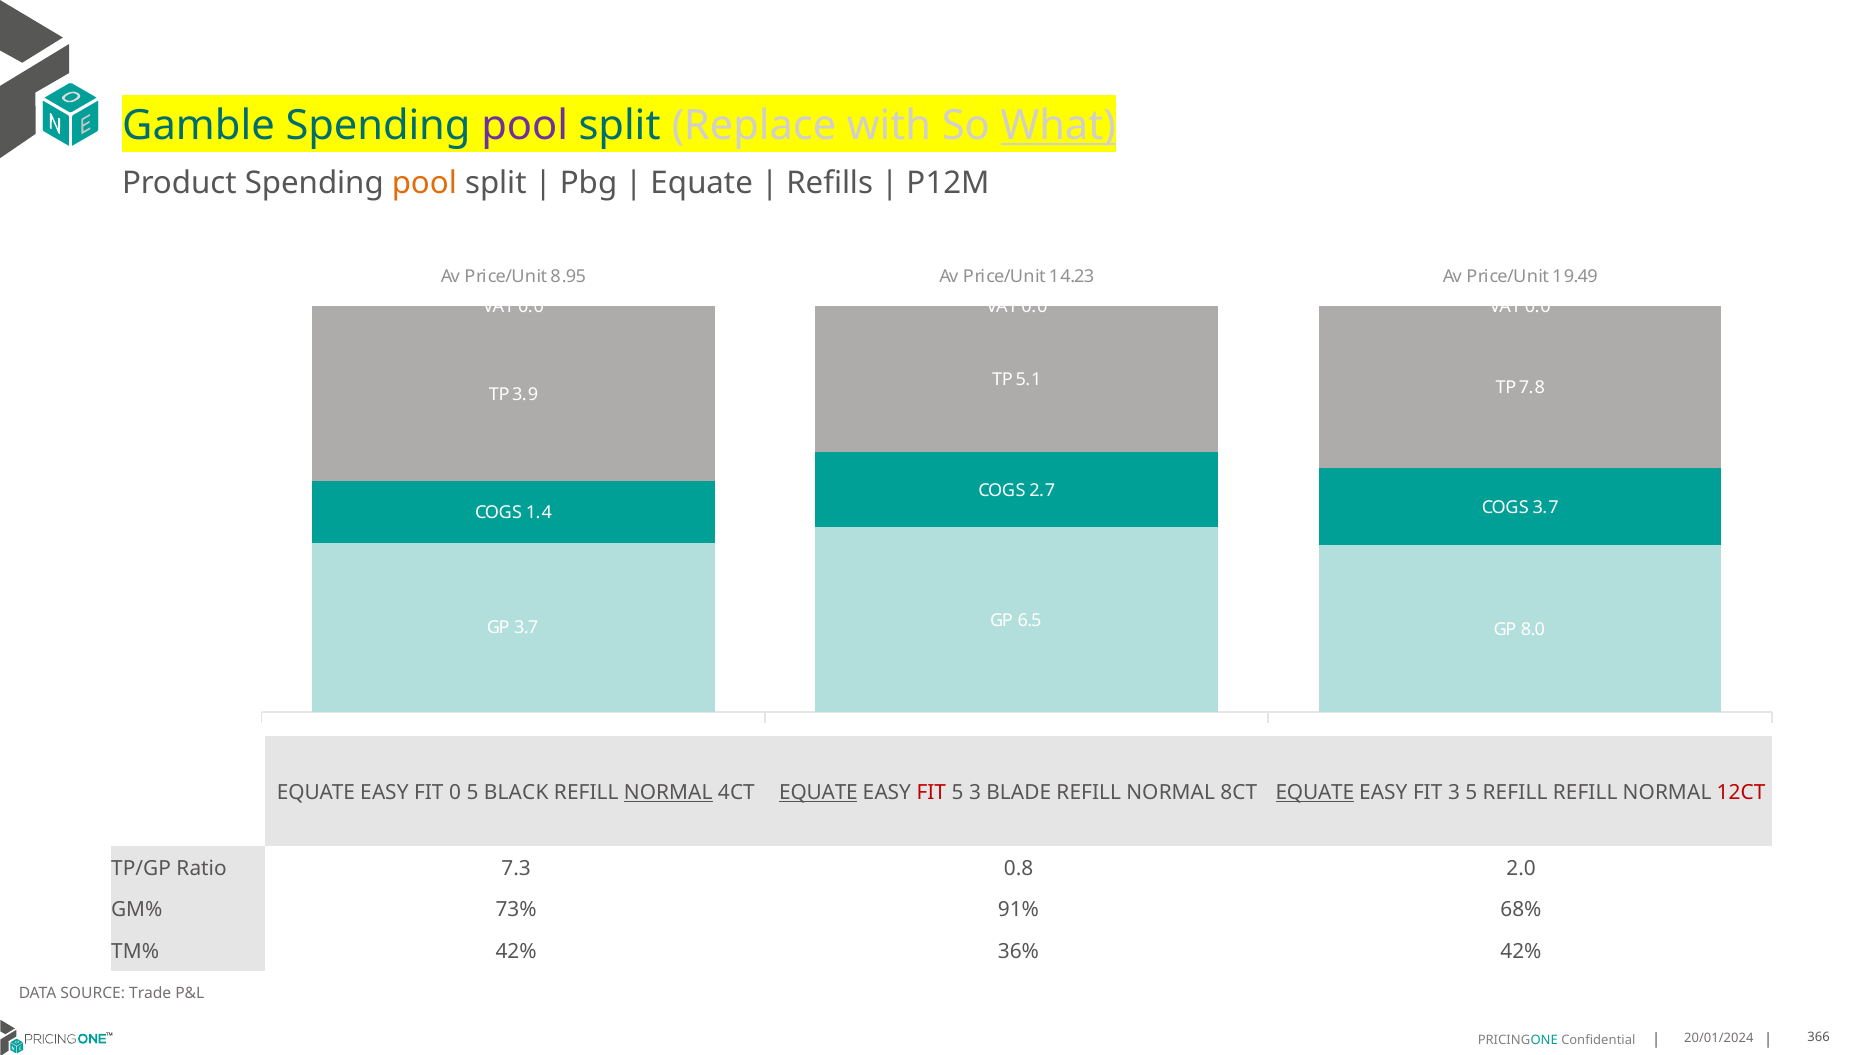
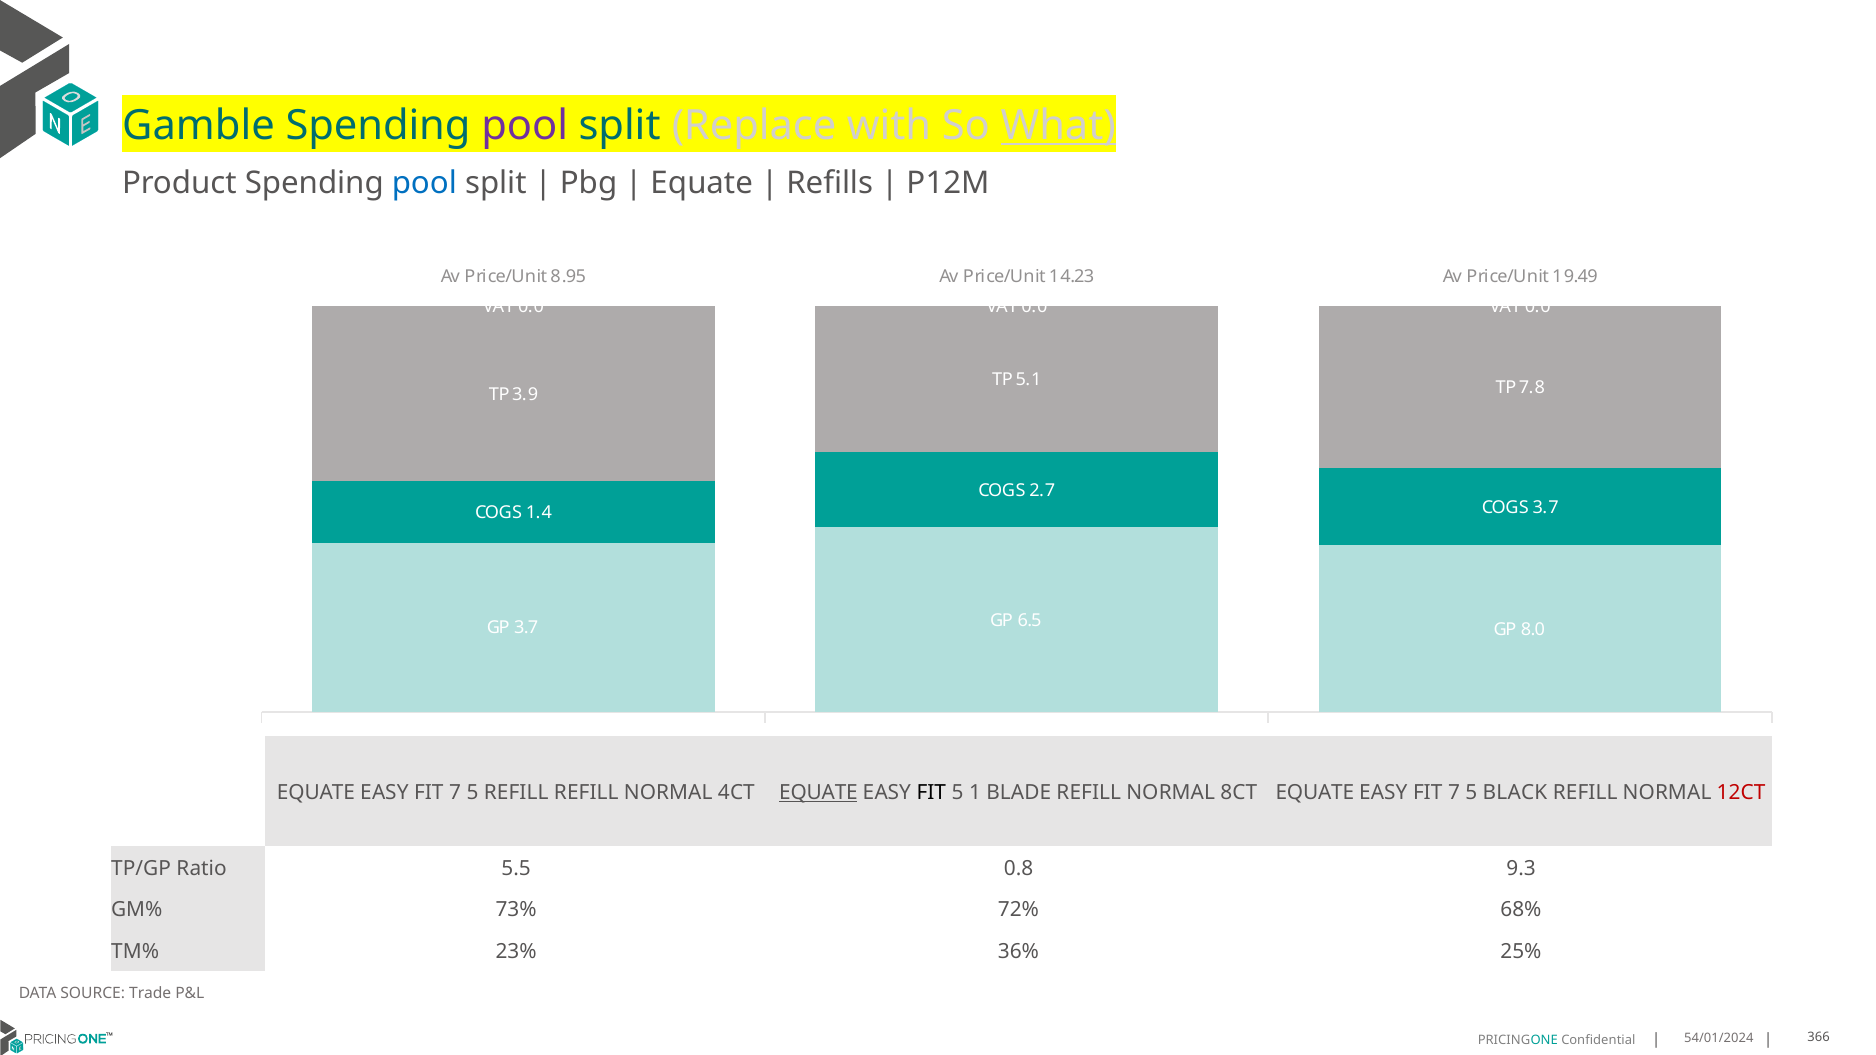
pool colour: orange -> blue (424, 183)
0: 0 -> 7 (455, 793)
5 BLACK: BLACK -> REFILL (516, 793)
NORMAL underline: present -> none (668, 793)
FIT colour: red -> black (931, 793)
5 3: 3 -> 1 (975, 793)
EQUATE underline: present -> none (1315, 793)
3: 3 -> 7 (1454, 793)
5 REFILL: REFILL -> BLACK (1515, 793)
7.3: 7.3 -> 5.5 (516, 869)
2.0: 2.0 -> 9.3 (1521, 869)
91%: 91% -> 72% (1019, 910)
TM% 42%: 42% -> 23% (516, 952)
36% 42%: 42% -> 25% (1521, 952)
20/01/2024: 20/01/2024 -> 54/01/2024 (1719, 1039)
